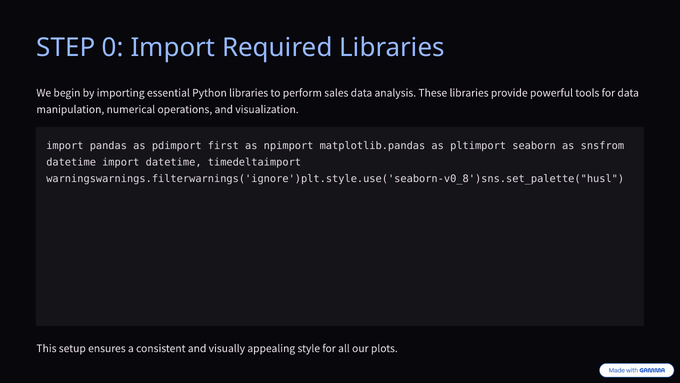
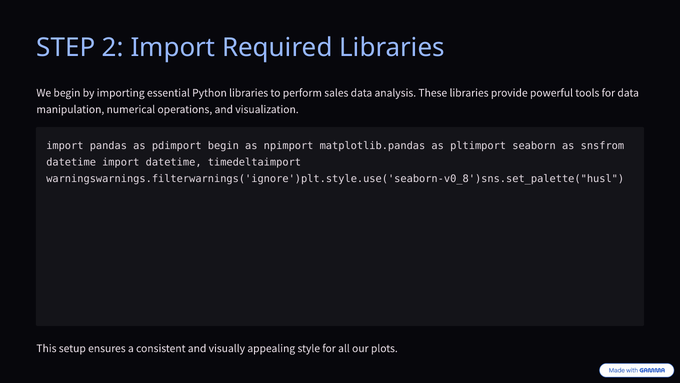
0: 0 -> 2 (113, 47)
pdimport first: first -> begin (223, 146)
